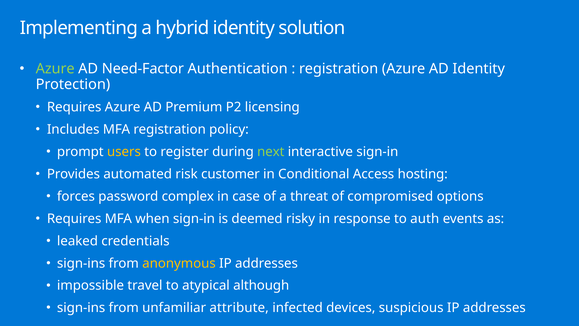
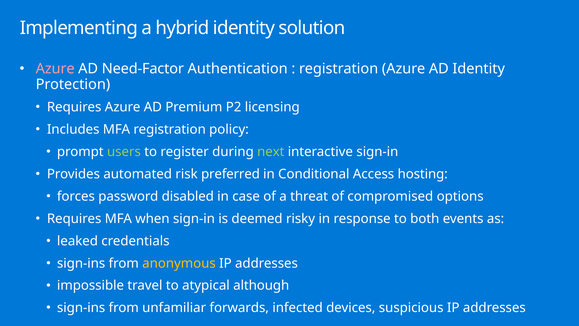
Azure colour: light green -> pink (55, 69)
users colour: yellow -> light green (124, 152)
customer: customer -> preferred (230, 174)
complex: complex -> disabled (188, 196)
auth: auth -> both (425, 218)
attribute: attribute -> forwards (239, 308)
